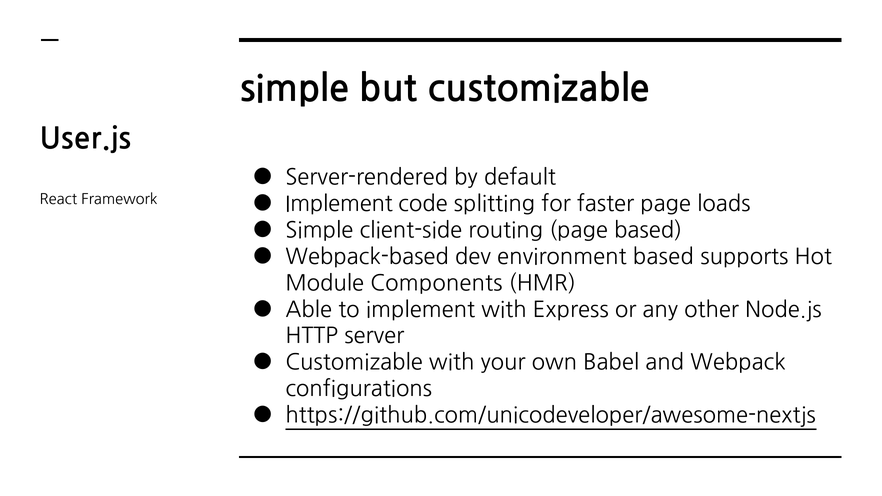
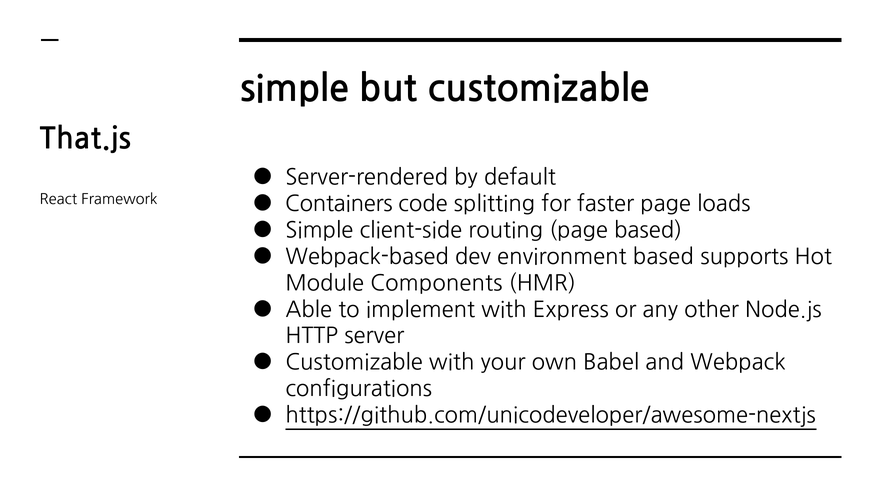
User.js: User.js -> That.js (86, 139)
Implement: Implement -> Containers (339, 204)
